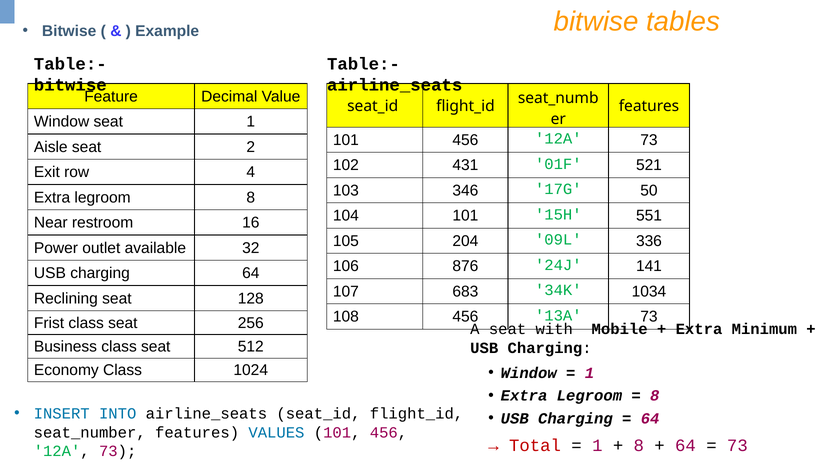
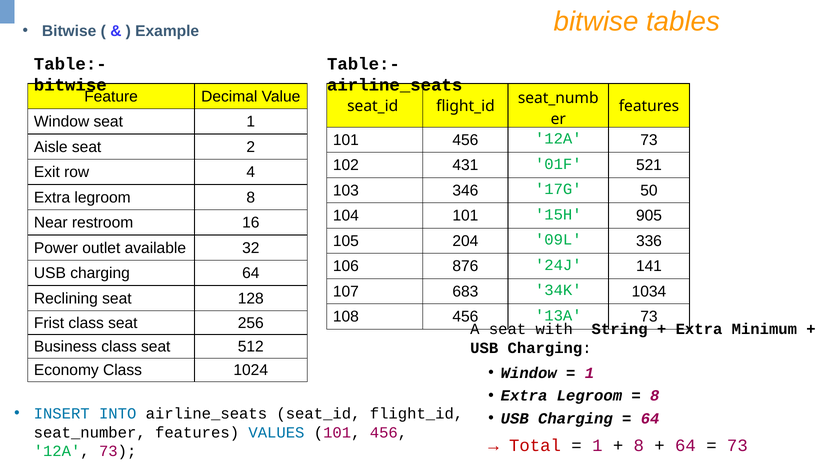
551: 551 -> 905 (649, 216)
Mobile: Mobile -> String (620, 329)
